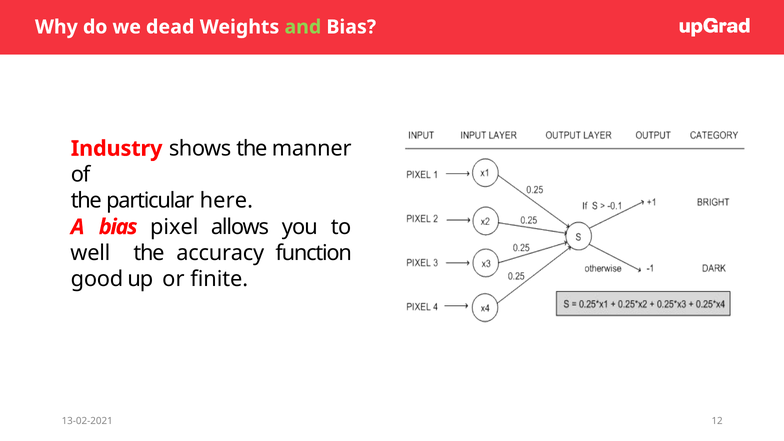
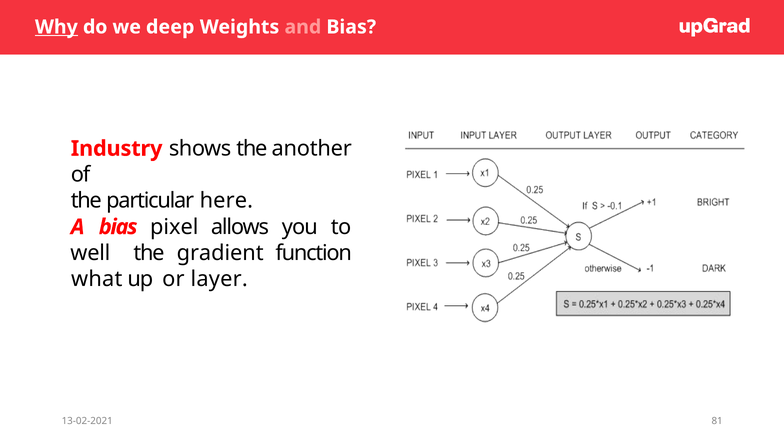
Why underline: none -> present (56, 27)
dead: dead -> deep (170, 27)
and colour: light green -> pink (303, 27)
manner: manner -> another (312, 149)
accuracy: accuracy -> gradient (220, 253)
good: good -> what (97, 280)
finite: finite -> layer (219, 280)
12: 12 -> 81 (717, 421)
